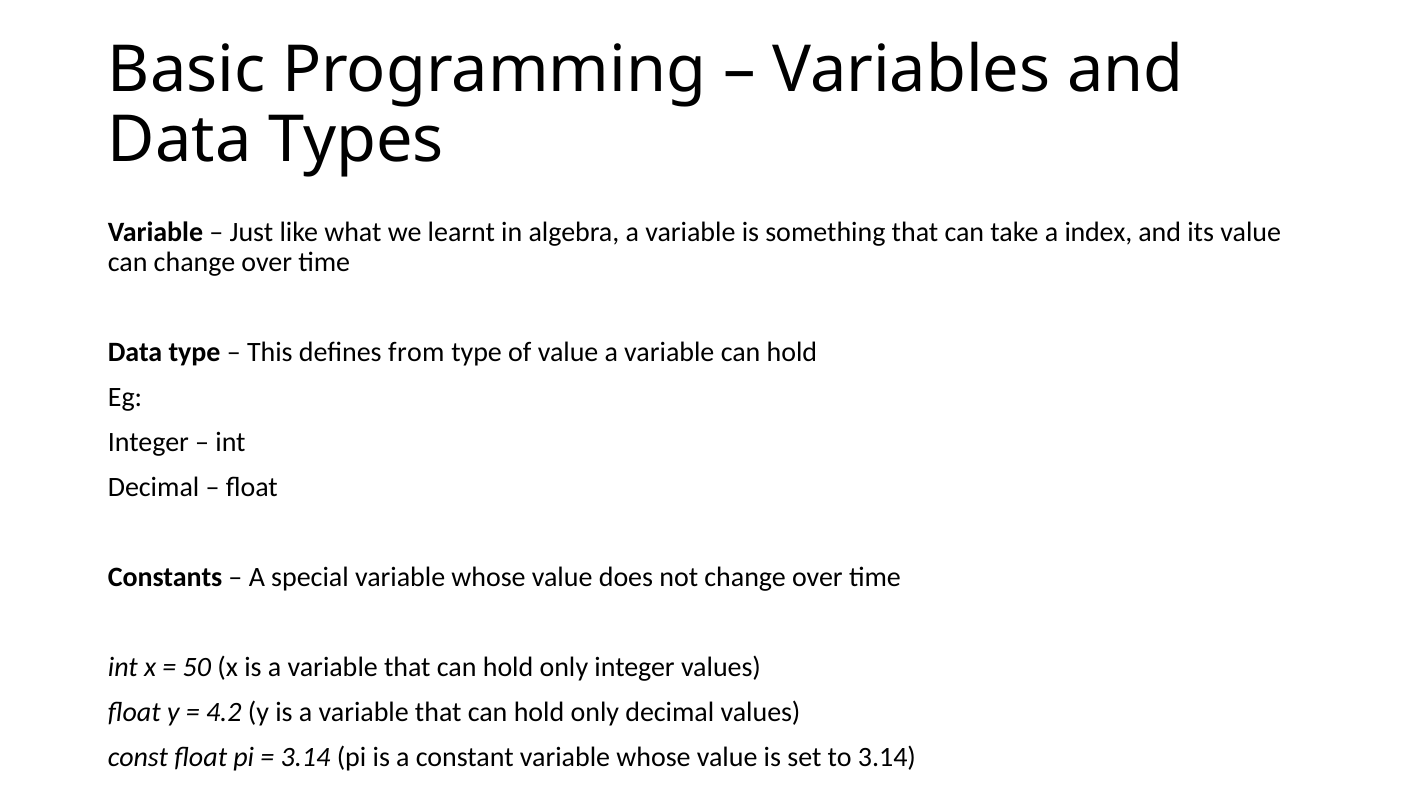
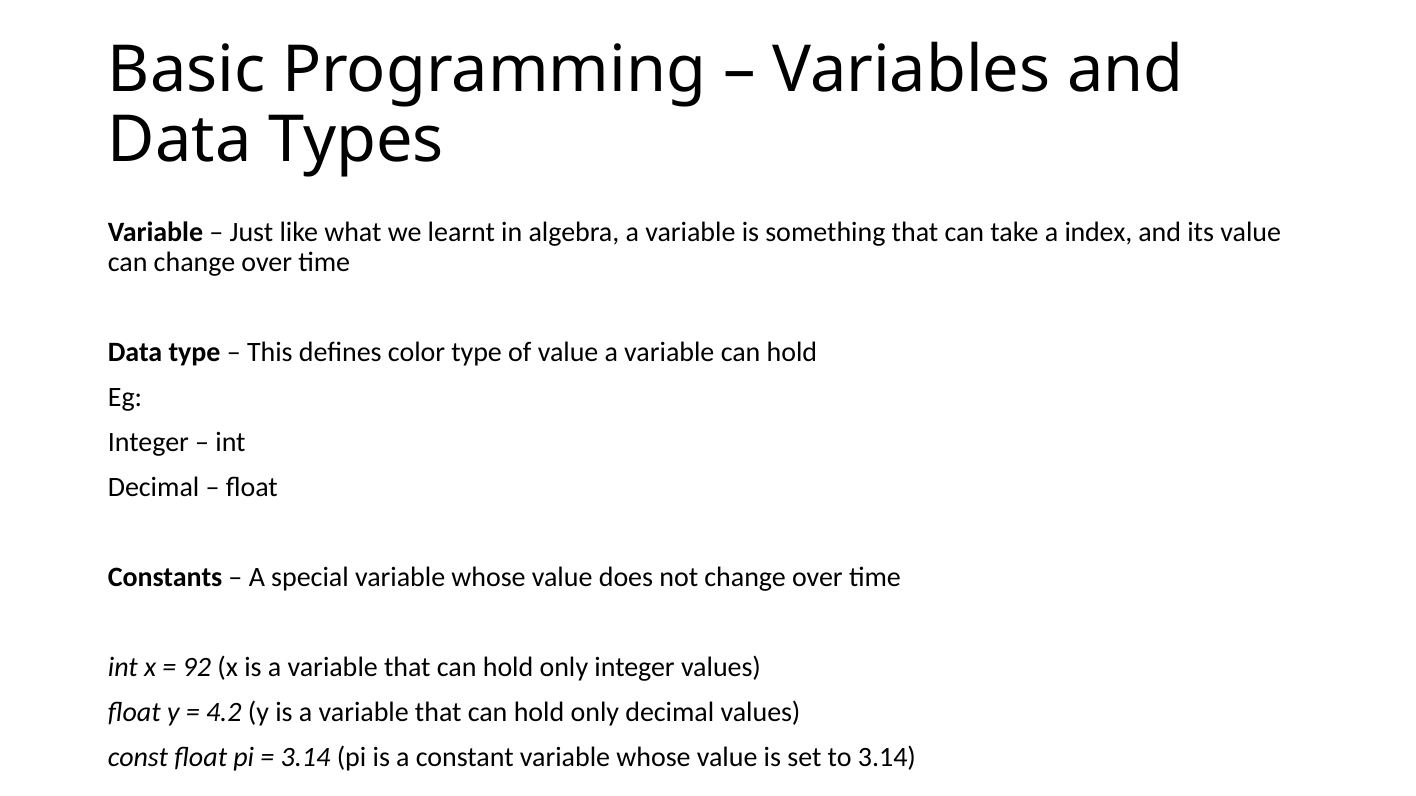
from: from -> color (417, 353)
50: 50 -> 92 (197, 668)
